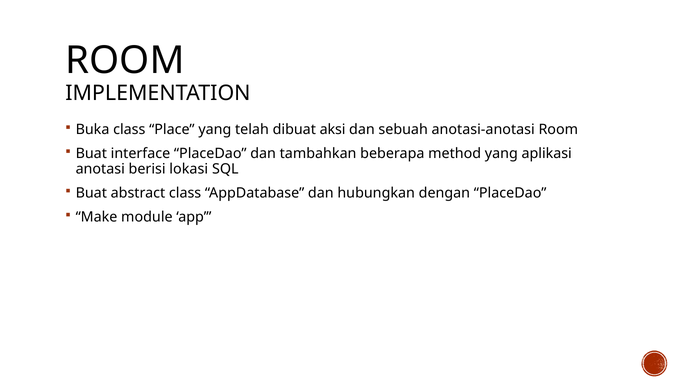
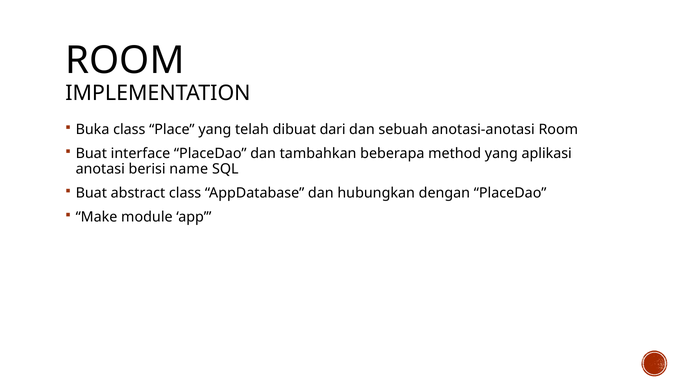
aksi: aksi -> dari (333, 130)
lokasi: lokasi -> name (189, 169)
